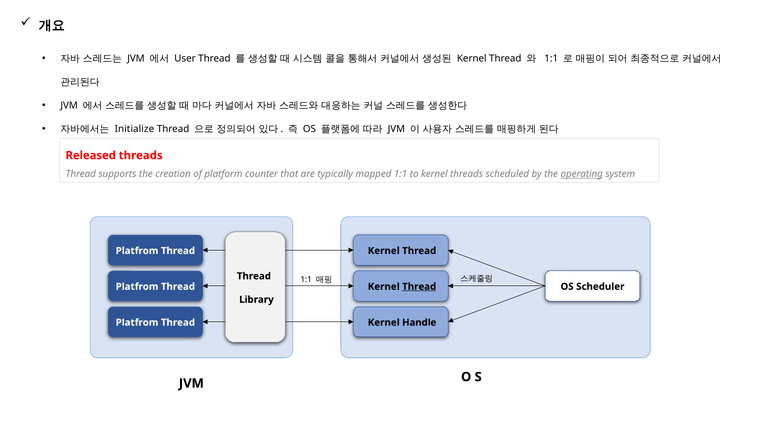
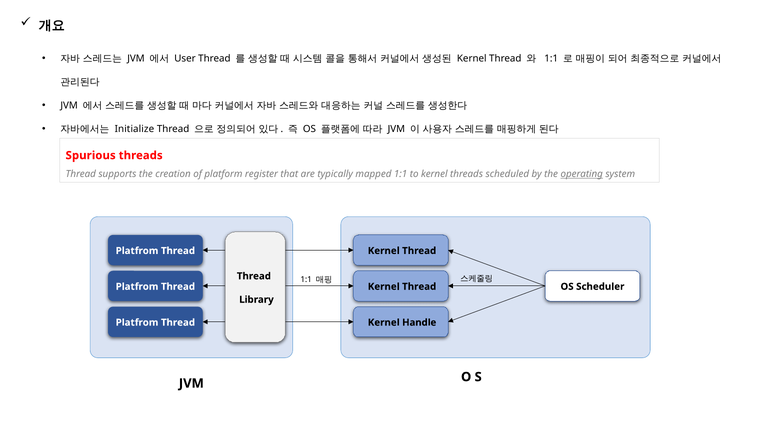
Released: Released -> Spurious (91, 156)
counter: counter -> register (261, 174)
Thread underline: present -> none (419, 287)
